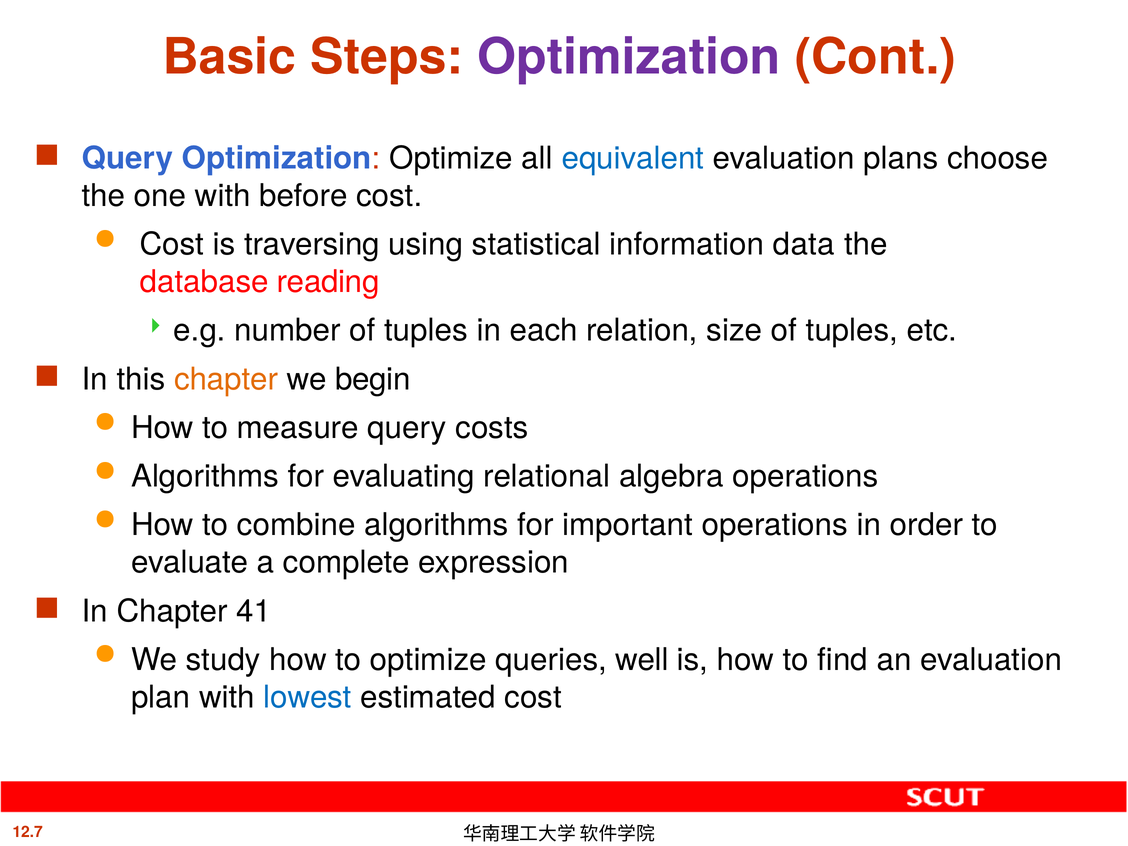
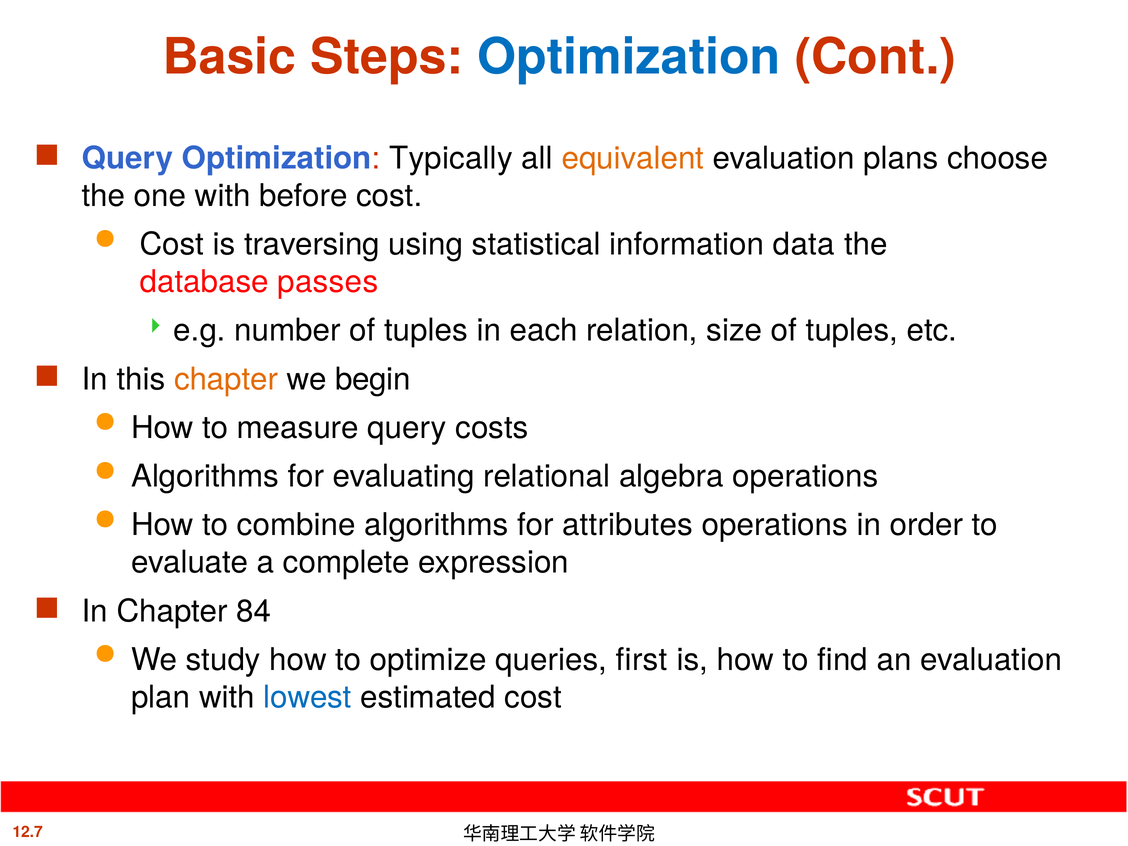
Optimization colour: purple -> blue (629, 57)
Optimization Optimize: Optimize -> Typically (451, 158)
equivalent colour: blue -> orange (633, 158)
reading: reading -> passes (328, 282)
important: important -> attributes (628, 525)
41: 41 -> 84 (254, 611)
well: well -> first (642, 660)
